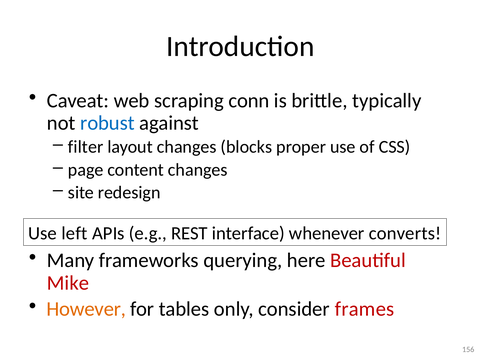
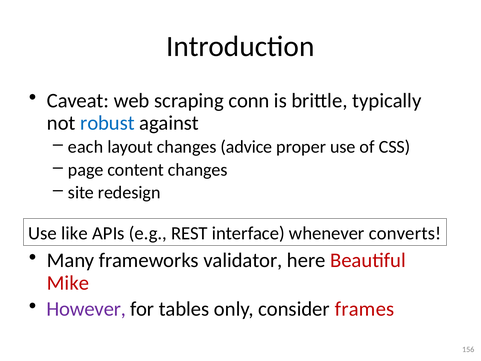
filter: filter -> each (86, 147)
blocks: blocks -> advice (246, 147)
left: left -> like (74, 233)
querying: querying -> validator (243, 260)
However colour: orange -> purple (86, 309)
